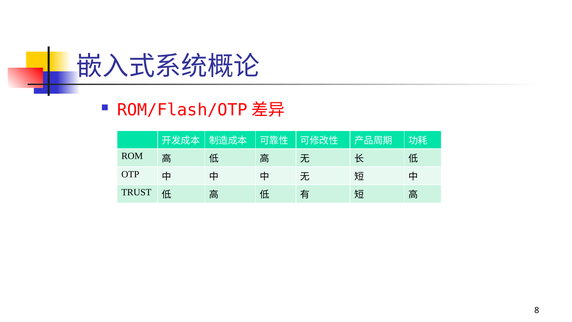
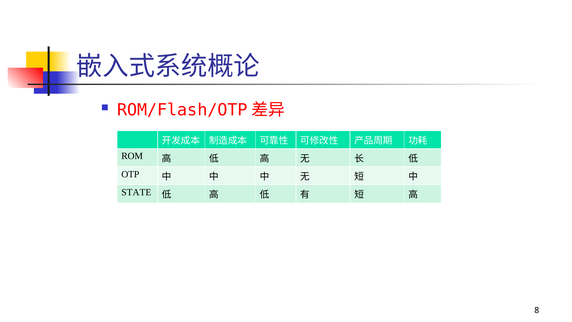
TRUST: TRUST -> STATE (136, 192)
